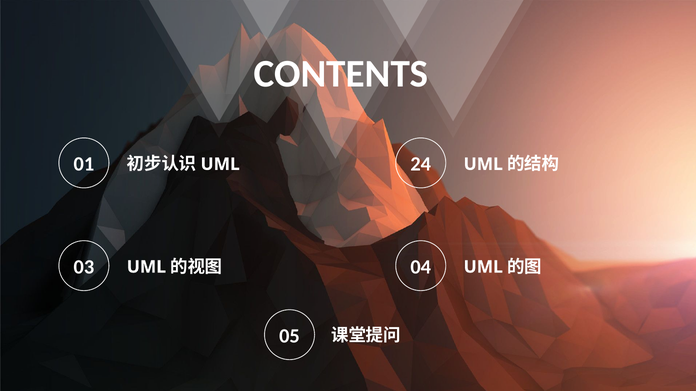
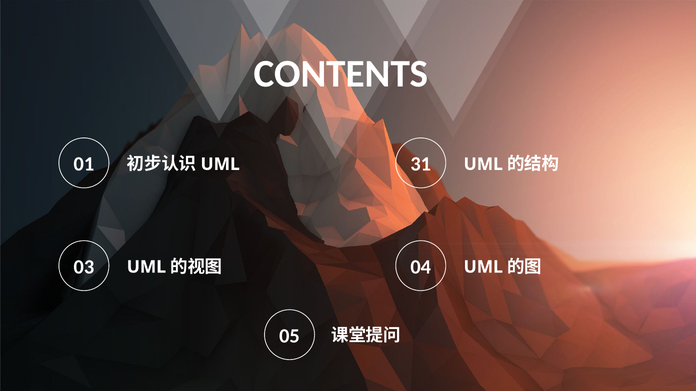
24: 24 -> 31 (421, 164)
